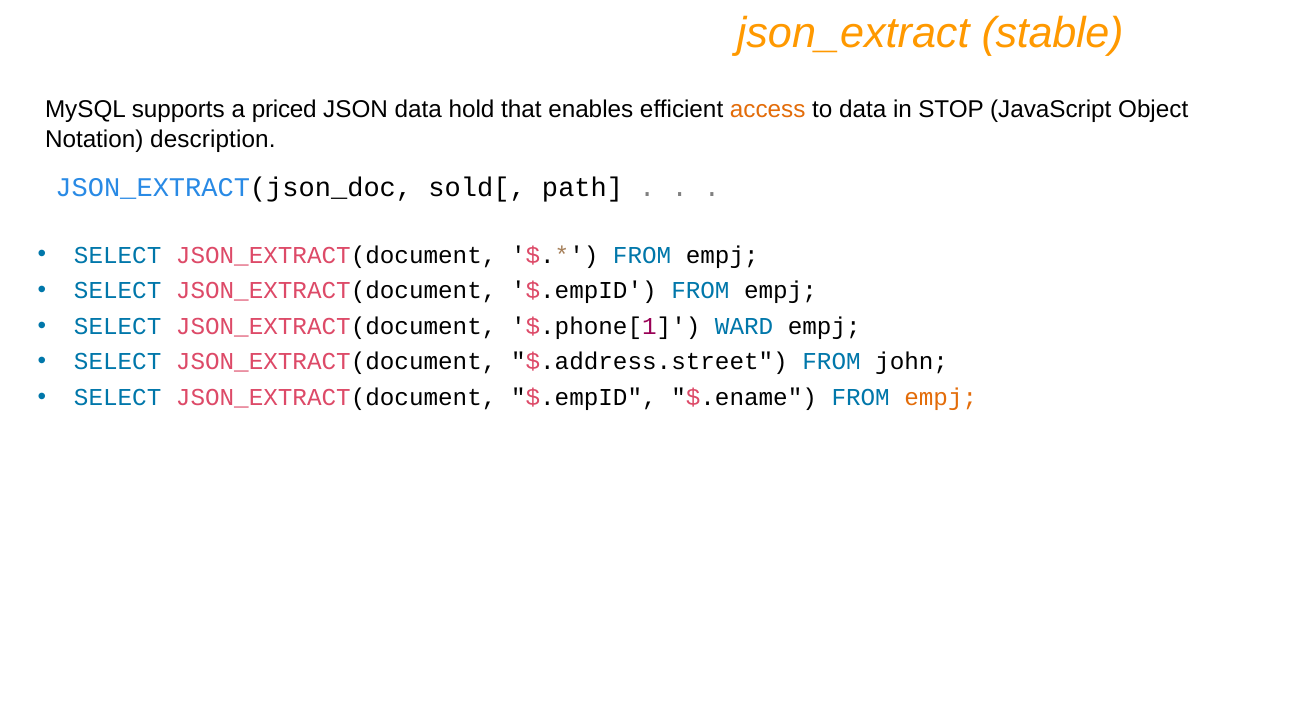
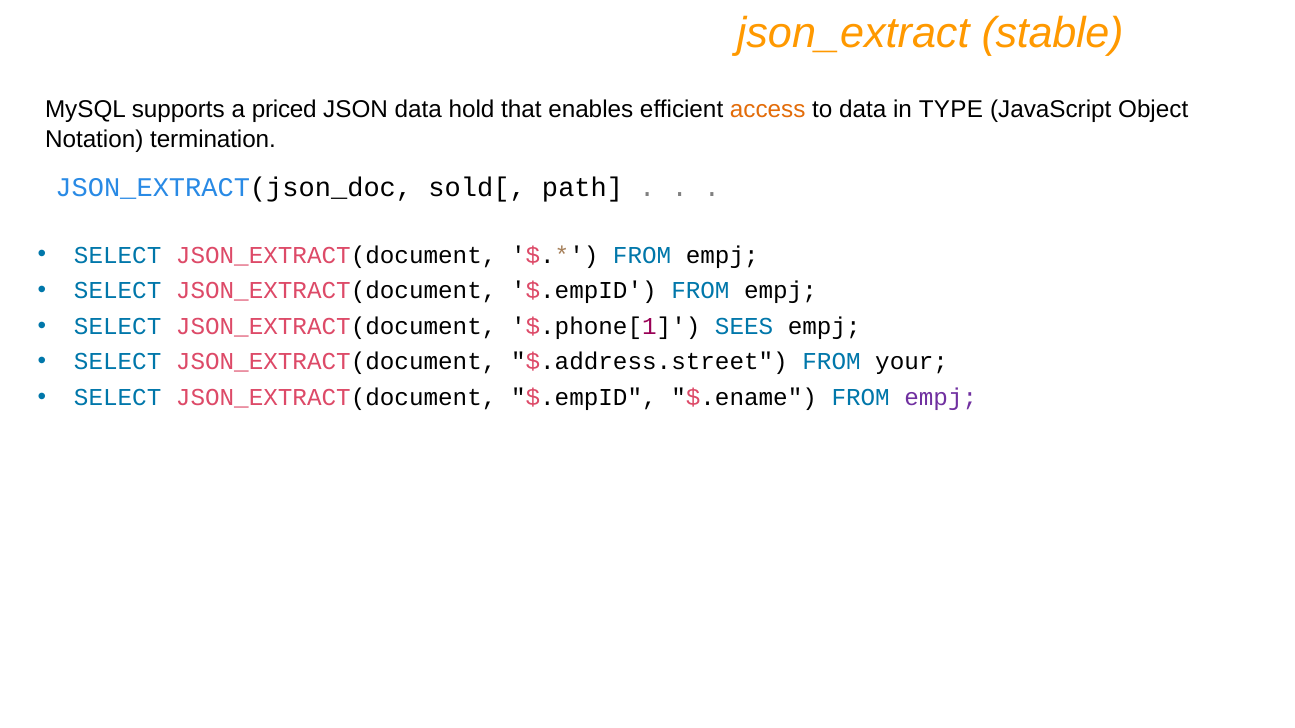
STOP: STOP -> TYPE (951, 110)
description: description -> termination (213, 139)
WARD: WARD -> SEES (744, 327)
john: john -> your (912, 362)
empj colour: orange -> purple (941, 398)
